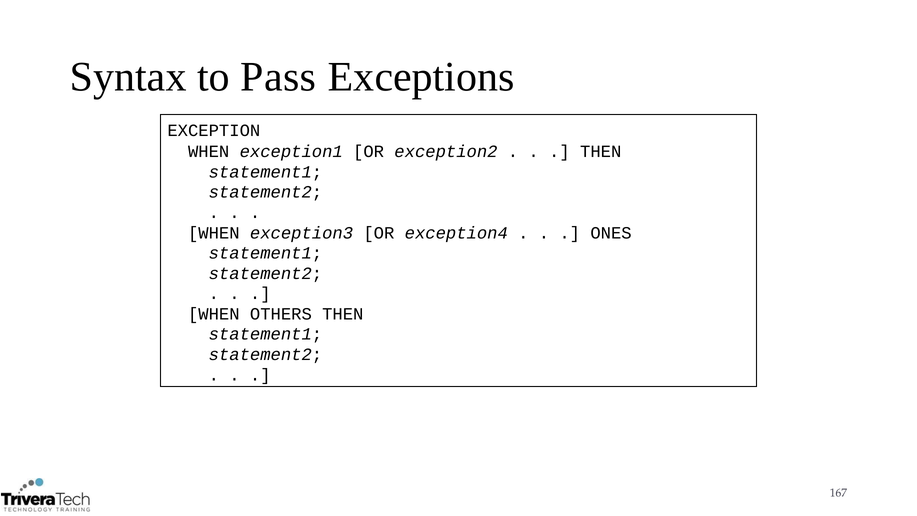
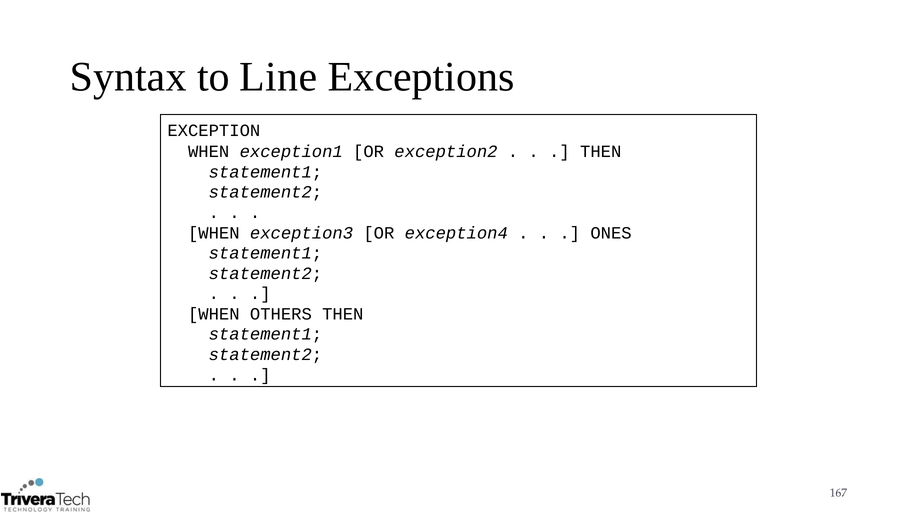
Pass: Pass -> Line (278, 77)
